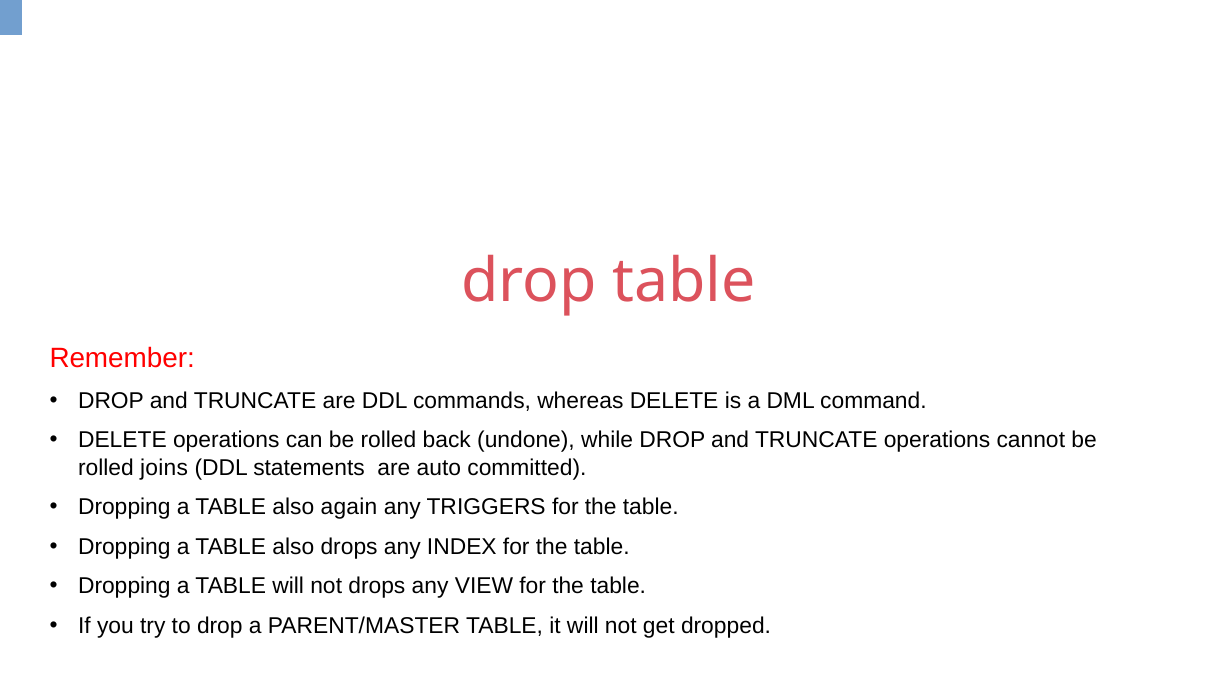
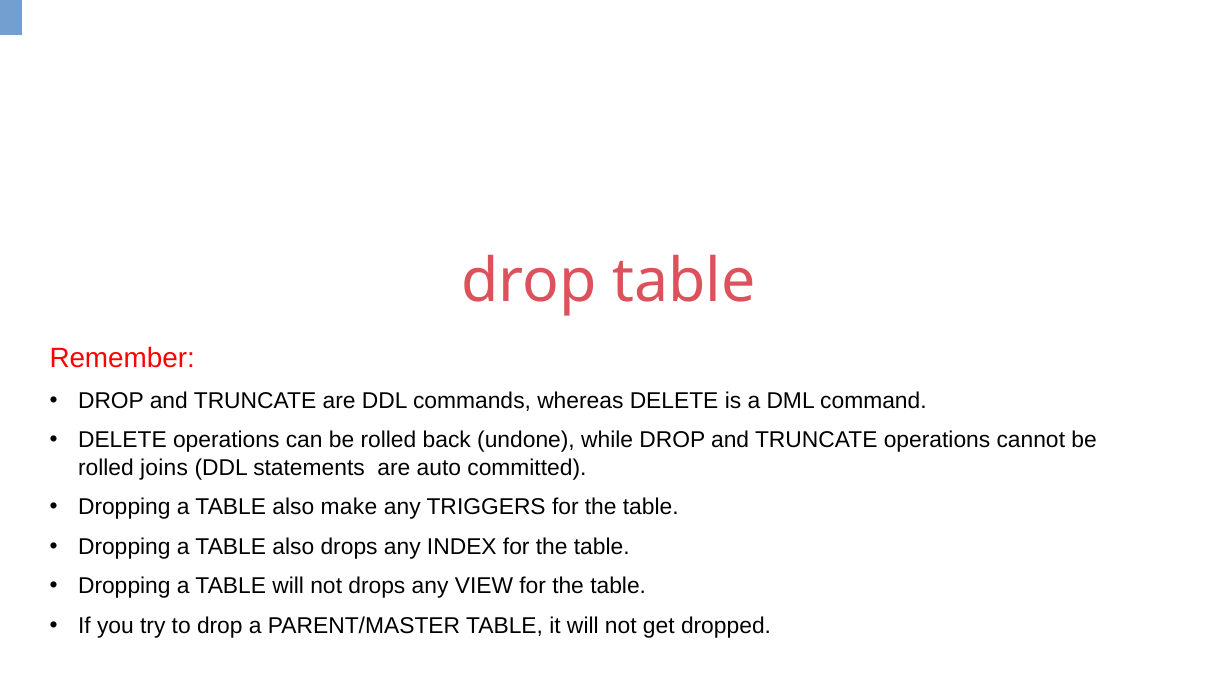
again: again -> make (349, 507)
